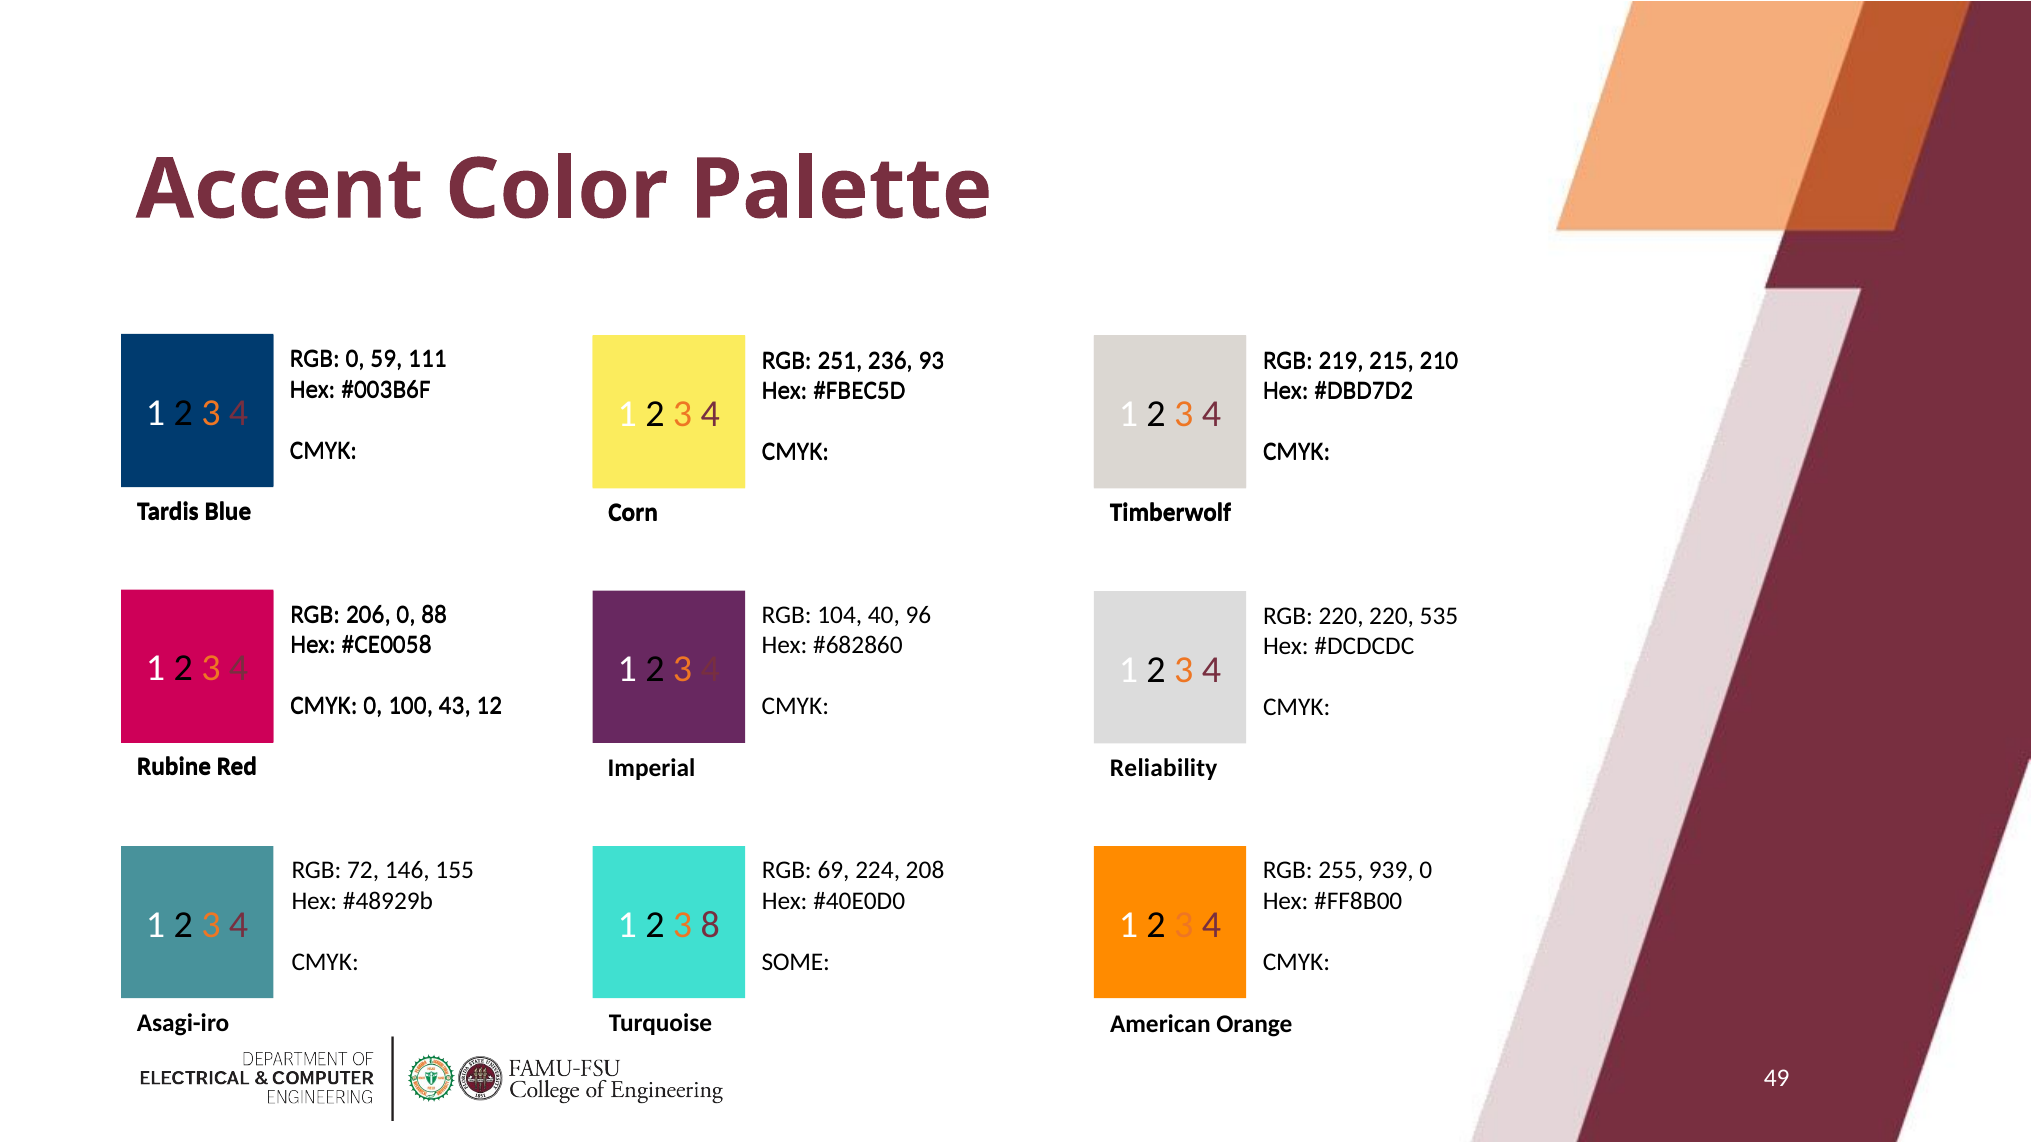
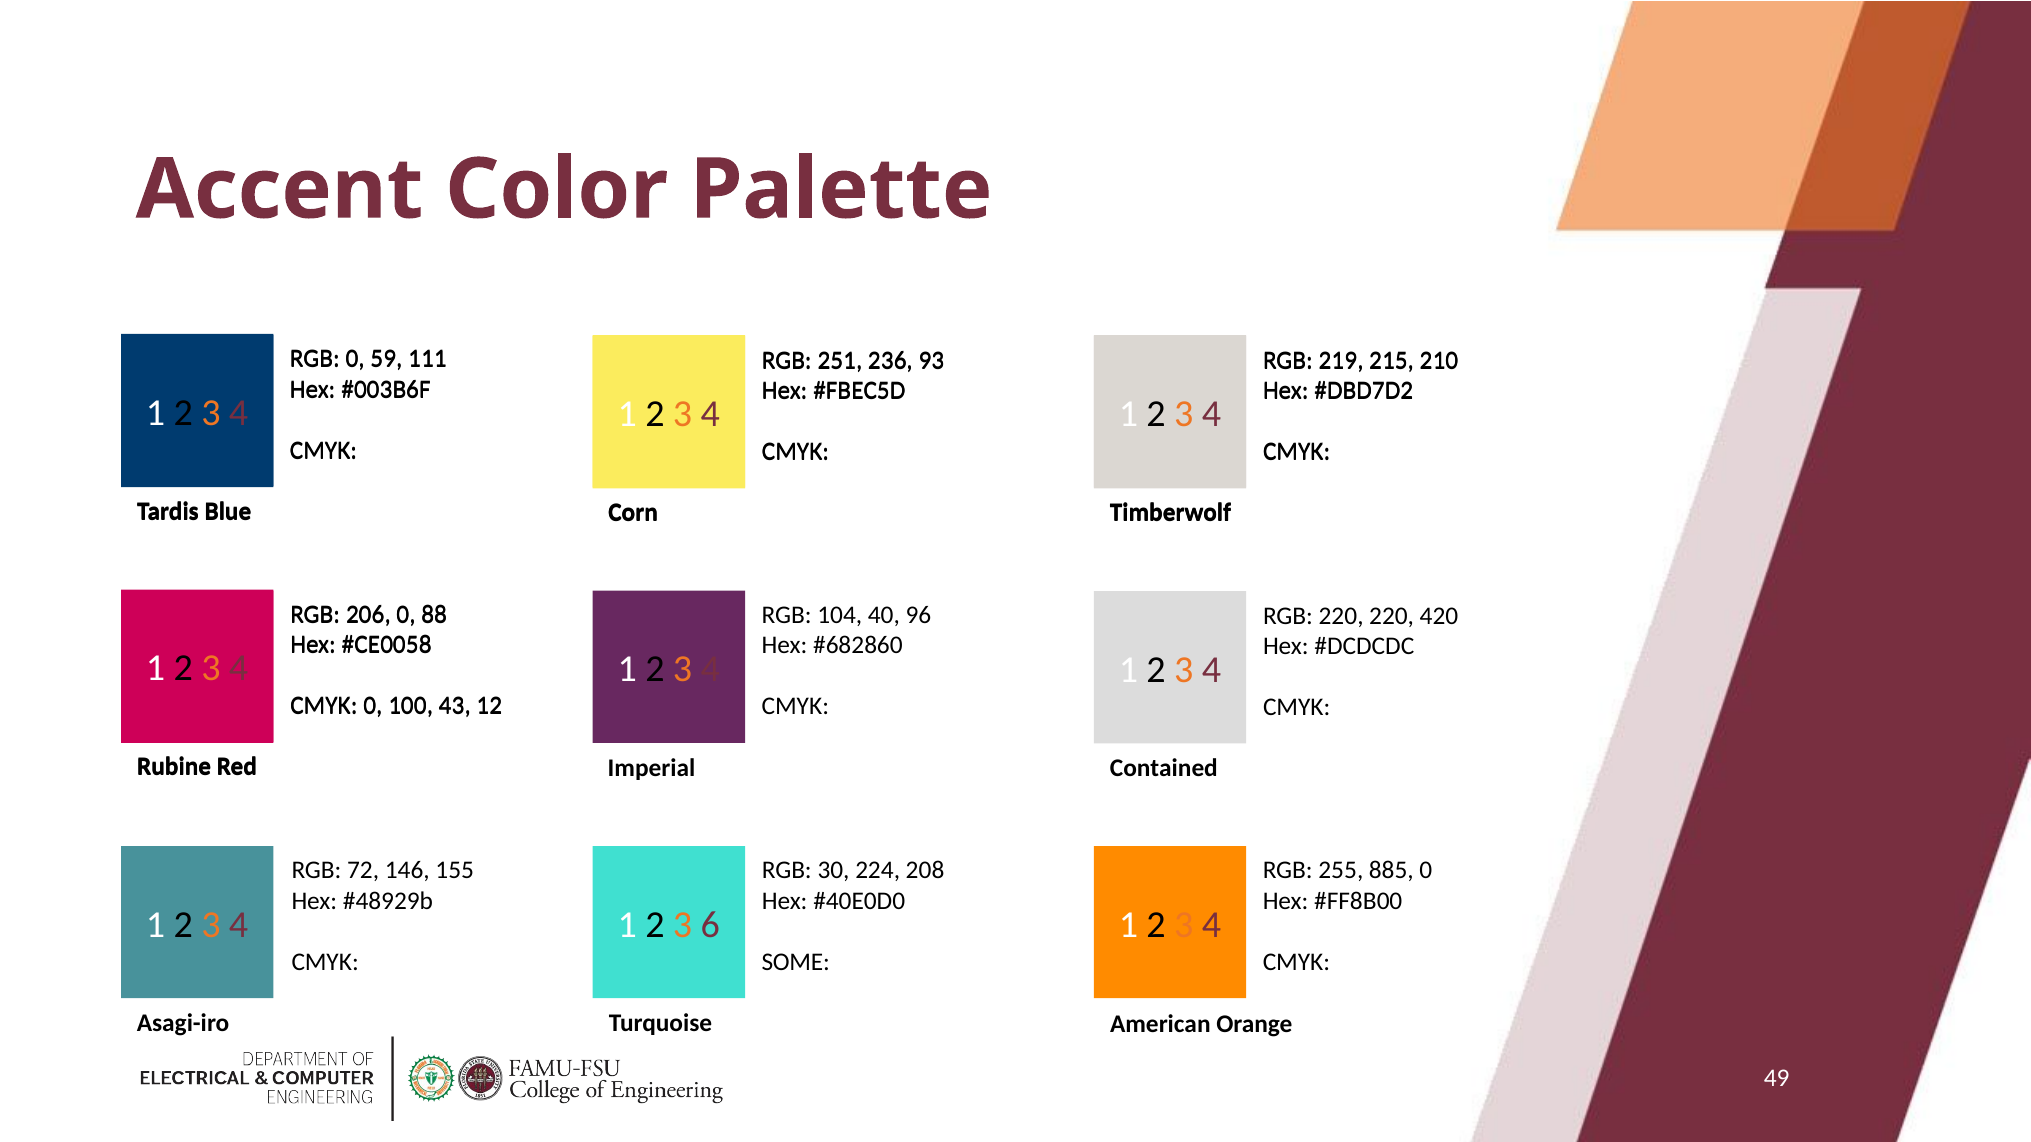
535: 535 -> 420 (1439, 616)
Reliability: Reliability -> Contained (1164, 768)
69: 69 -> 30 (834, 871)
939: 939 -> 885 (1391, 871)
8: 8 -> 6 (710, 925)
